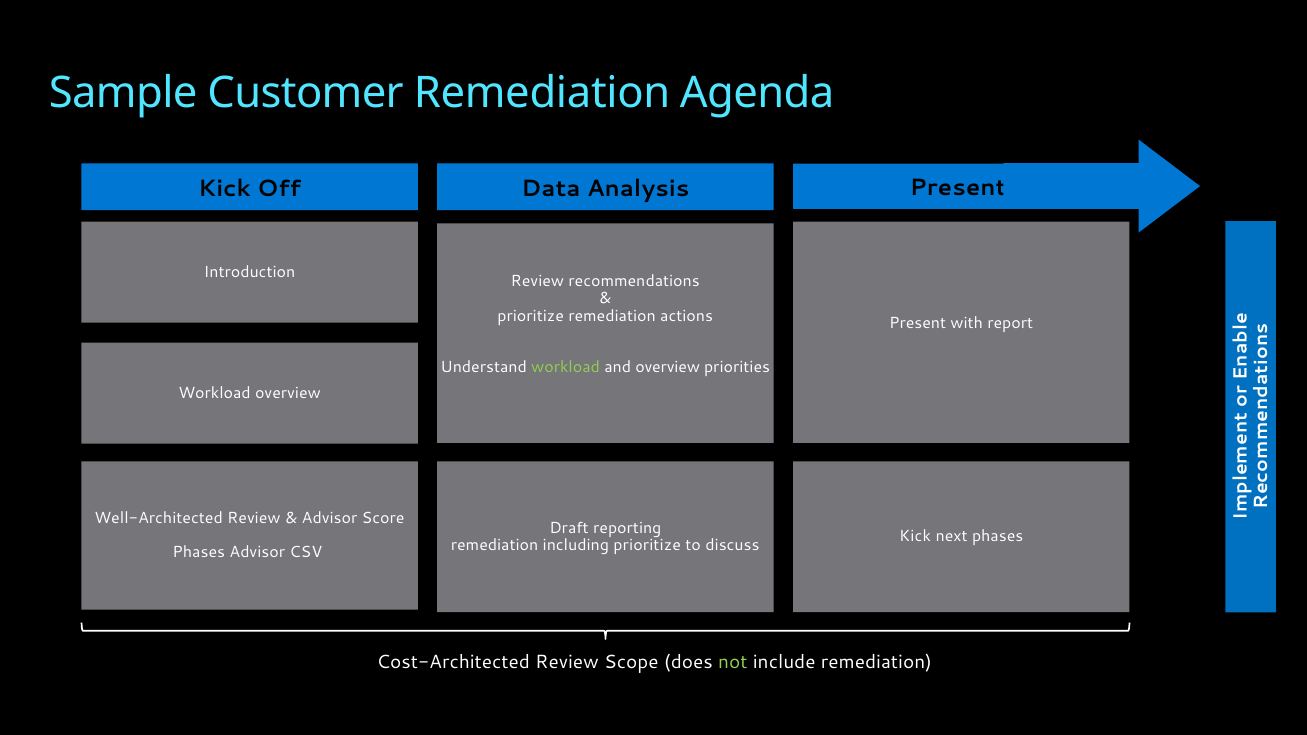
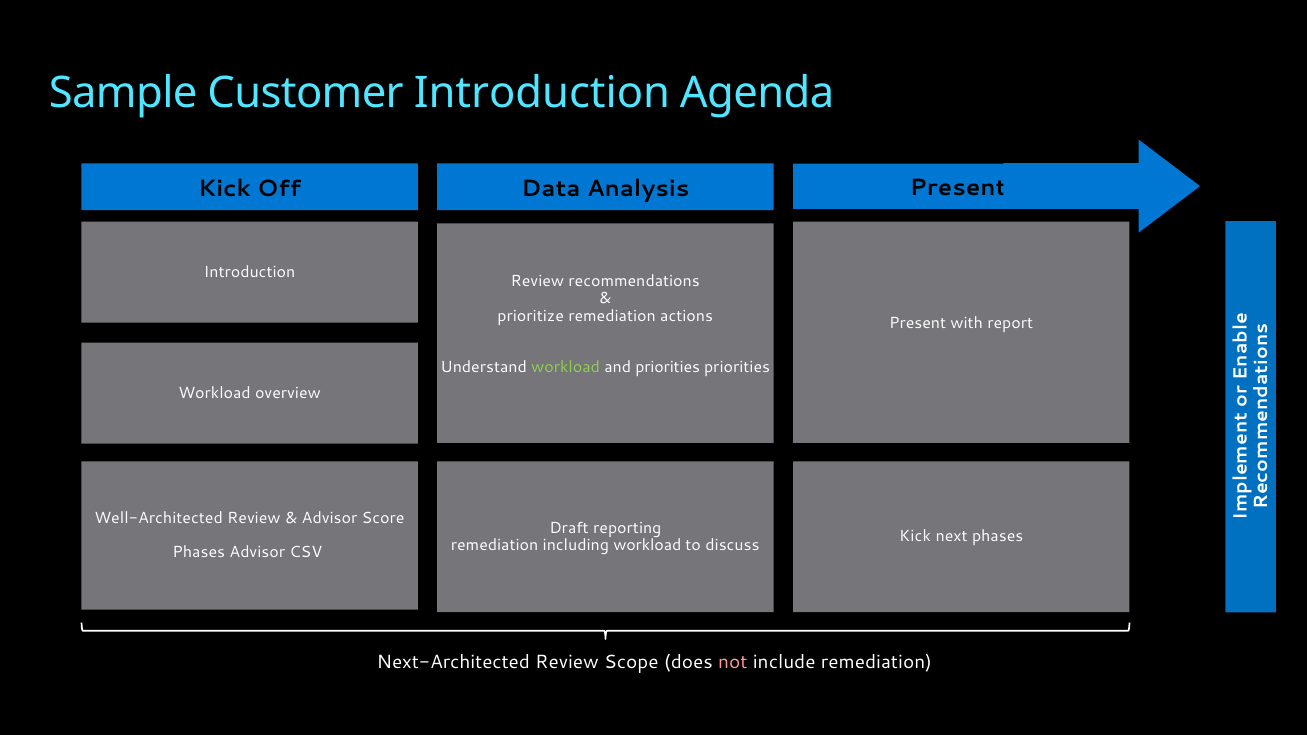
Customer Remediation: Remediation -> Introduction (542, 93)
and overview: overview -> priorities (668, 368)
including prioritize: prioritize -> workload (647, 545)
Cost-Architected: Cost-Architected -> Next-Architected (453, 663)
not colour: light green -> pink (733, 663)
